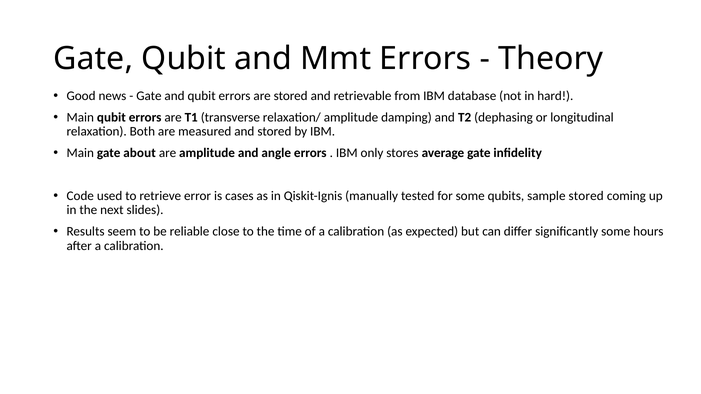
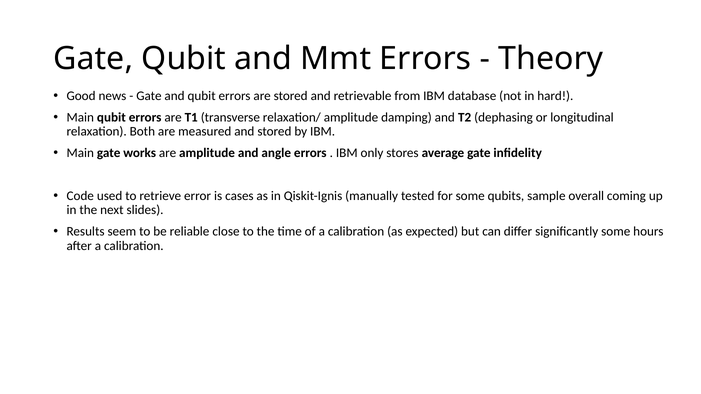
about: about -> works (140, 153)
sample stored: stored -> overall (586, 196)
